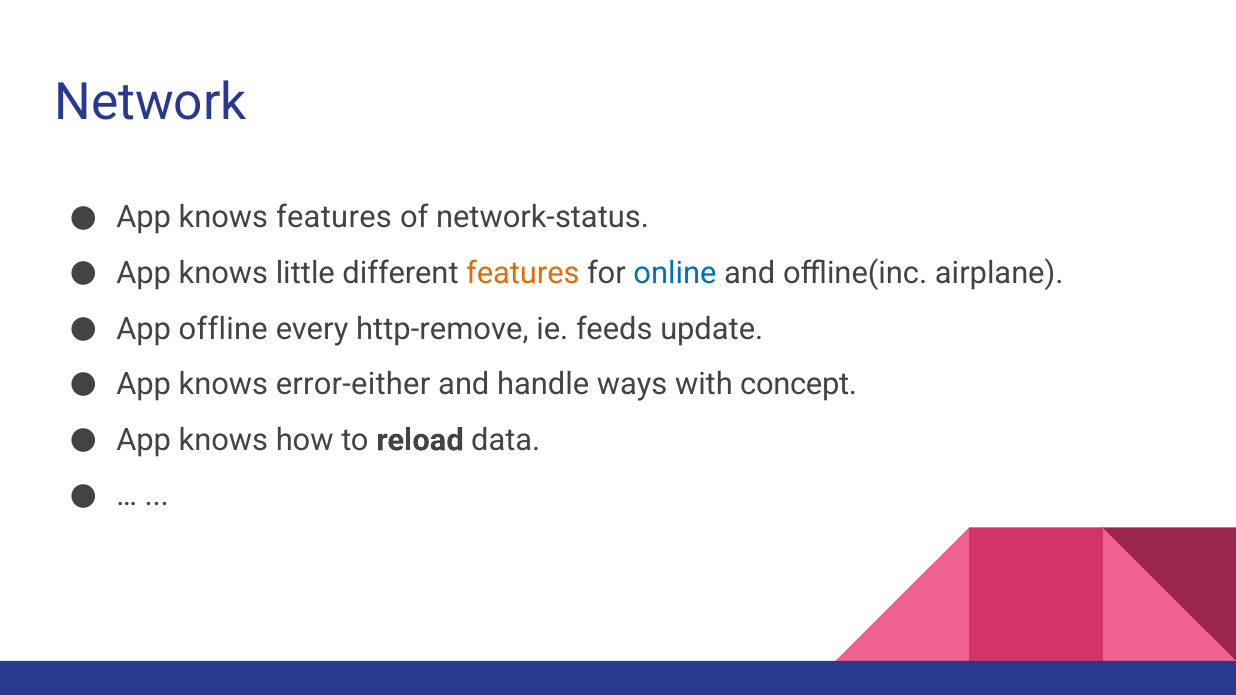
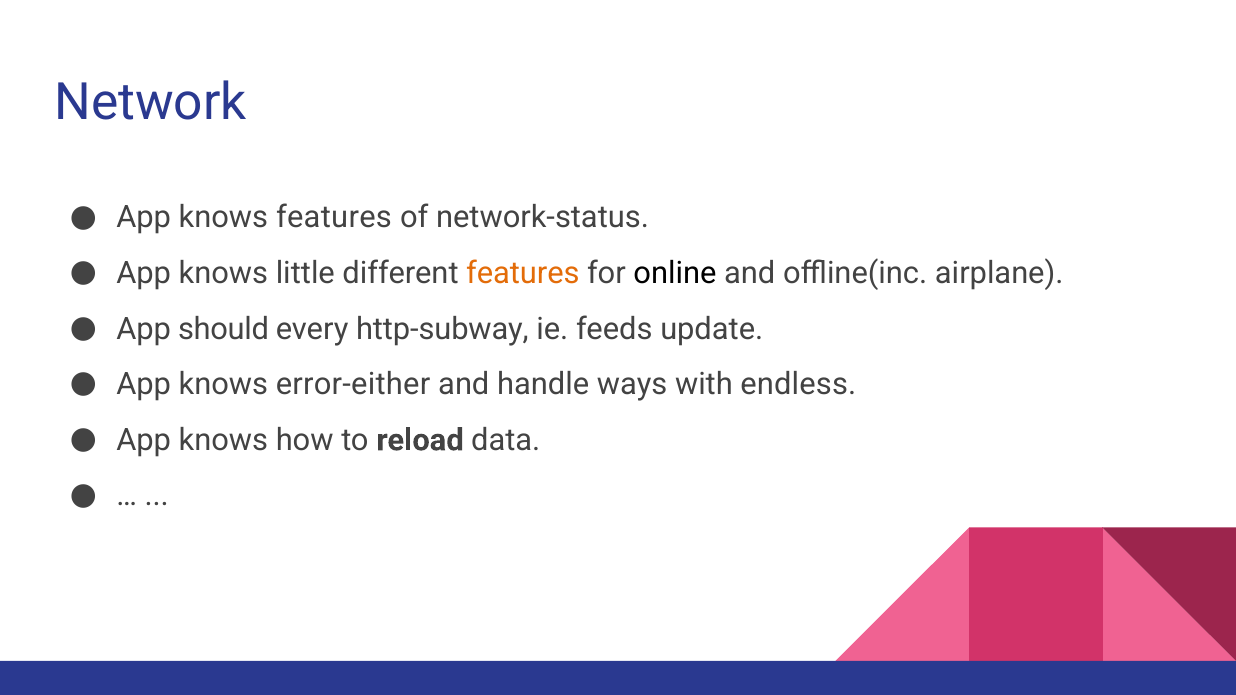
online colour: blue -> black (675, 273)
offline: offline -> should (224, 329)
http-remove: http-remove -> http-subway (442, 329)
concept: concept -> endless (798, 385)
